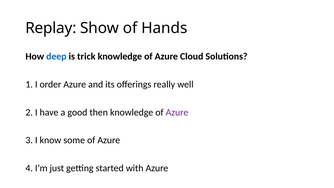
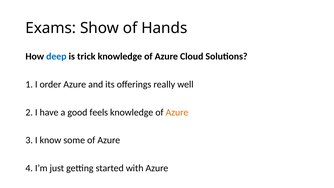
Replay: Replay -> Exams (51, 28)
then: then -> feels (99, 112)
Azure colour: purple -> orange (177, 112)
